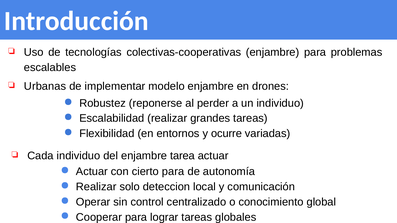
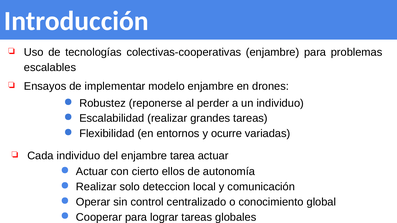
Urbanas: Urbanas -> Ensayos (45, 86)
cierto para: para -> ellos (173, 172)
